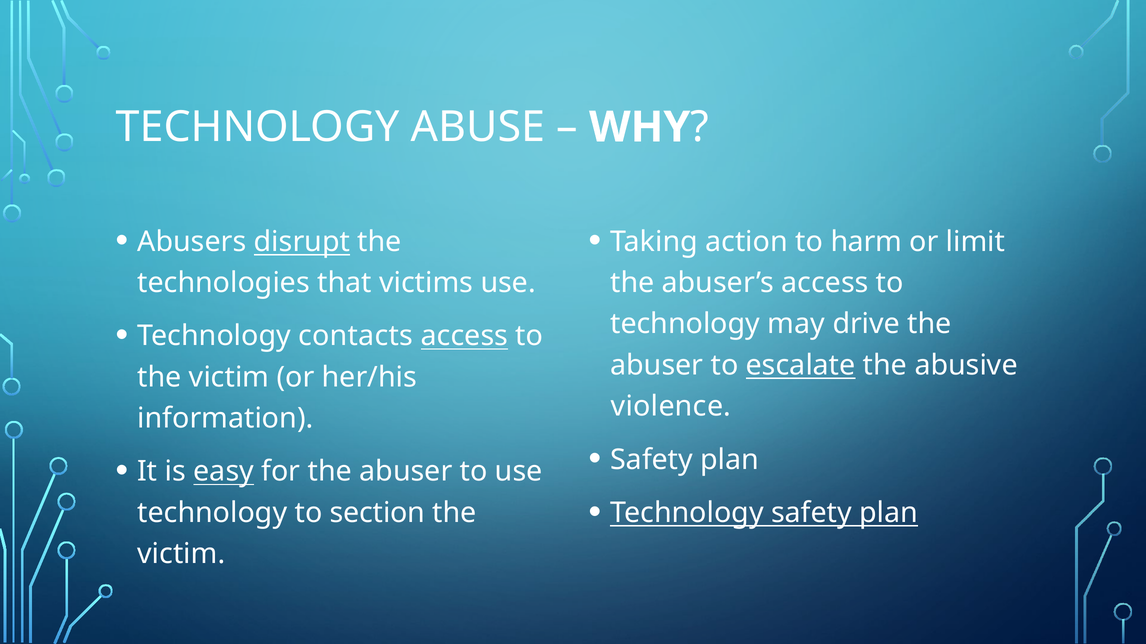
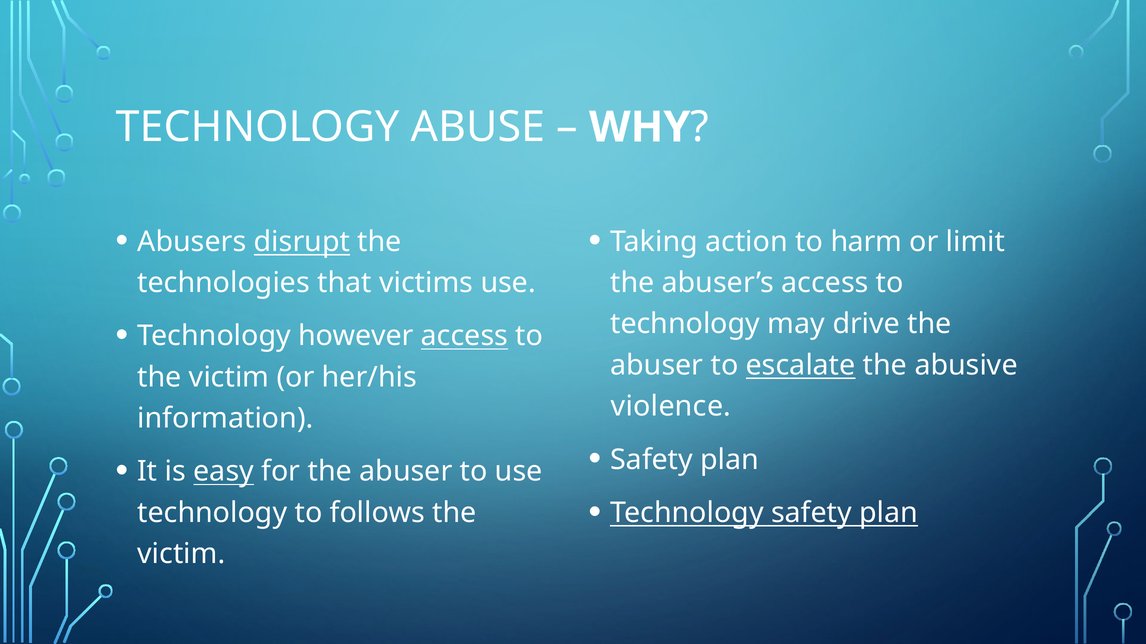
contacts: contacts -> however (356, 336)
section: section -> follows (377, 513)
